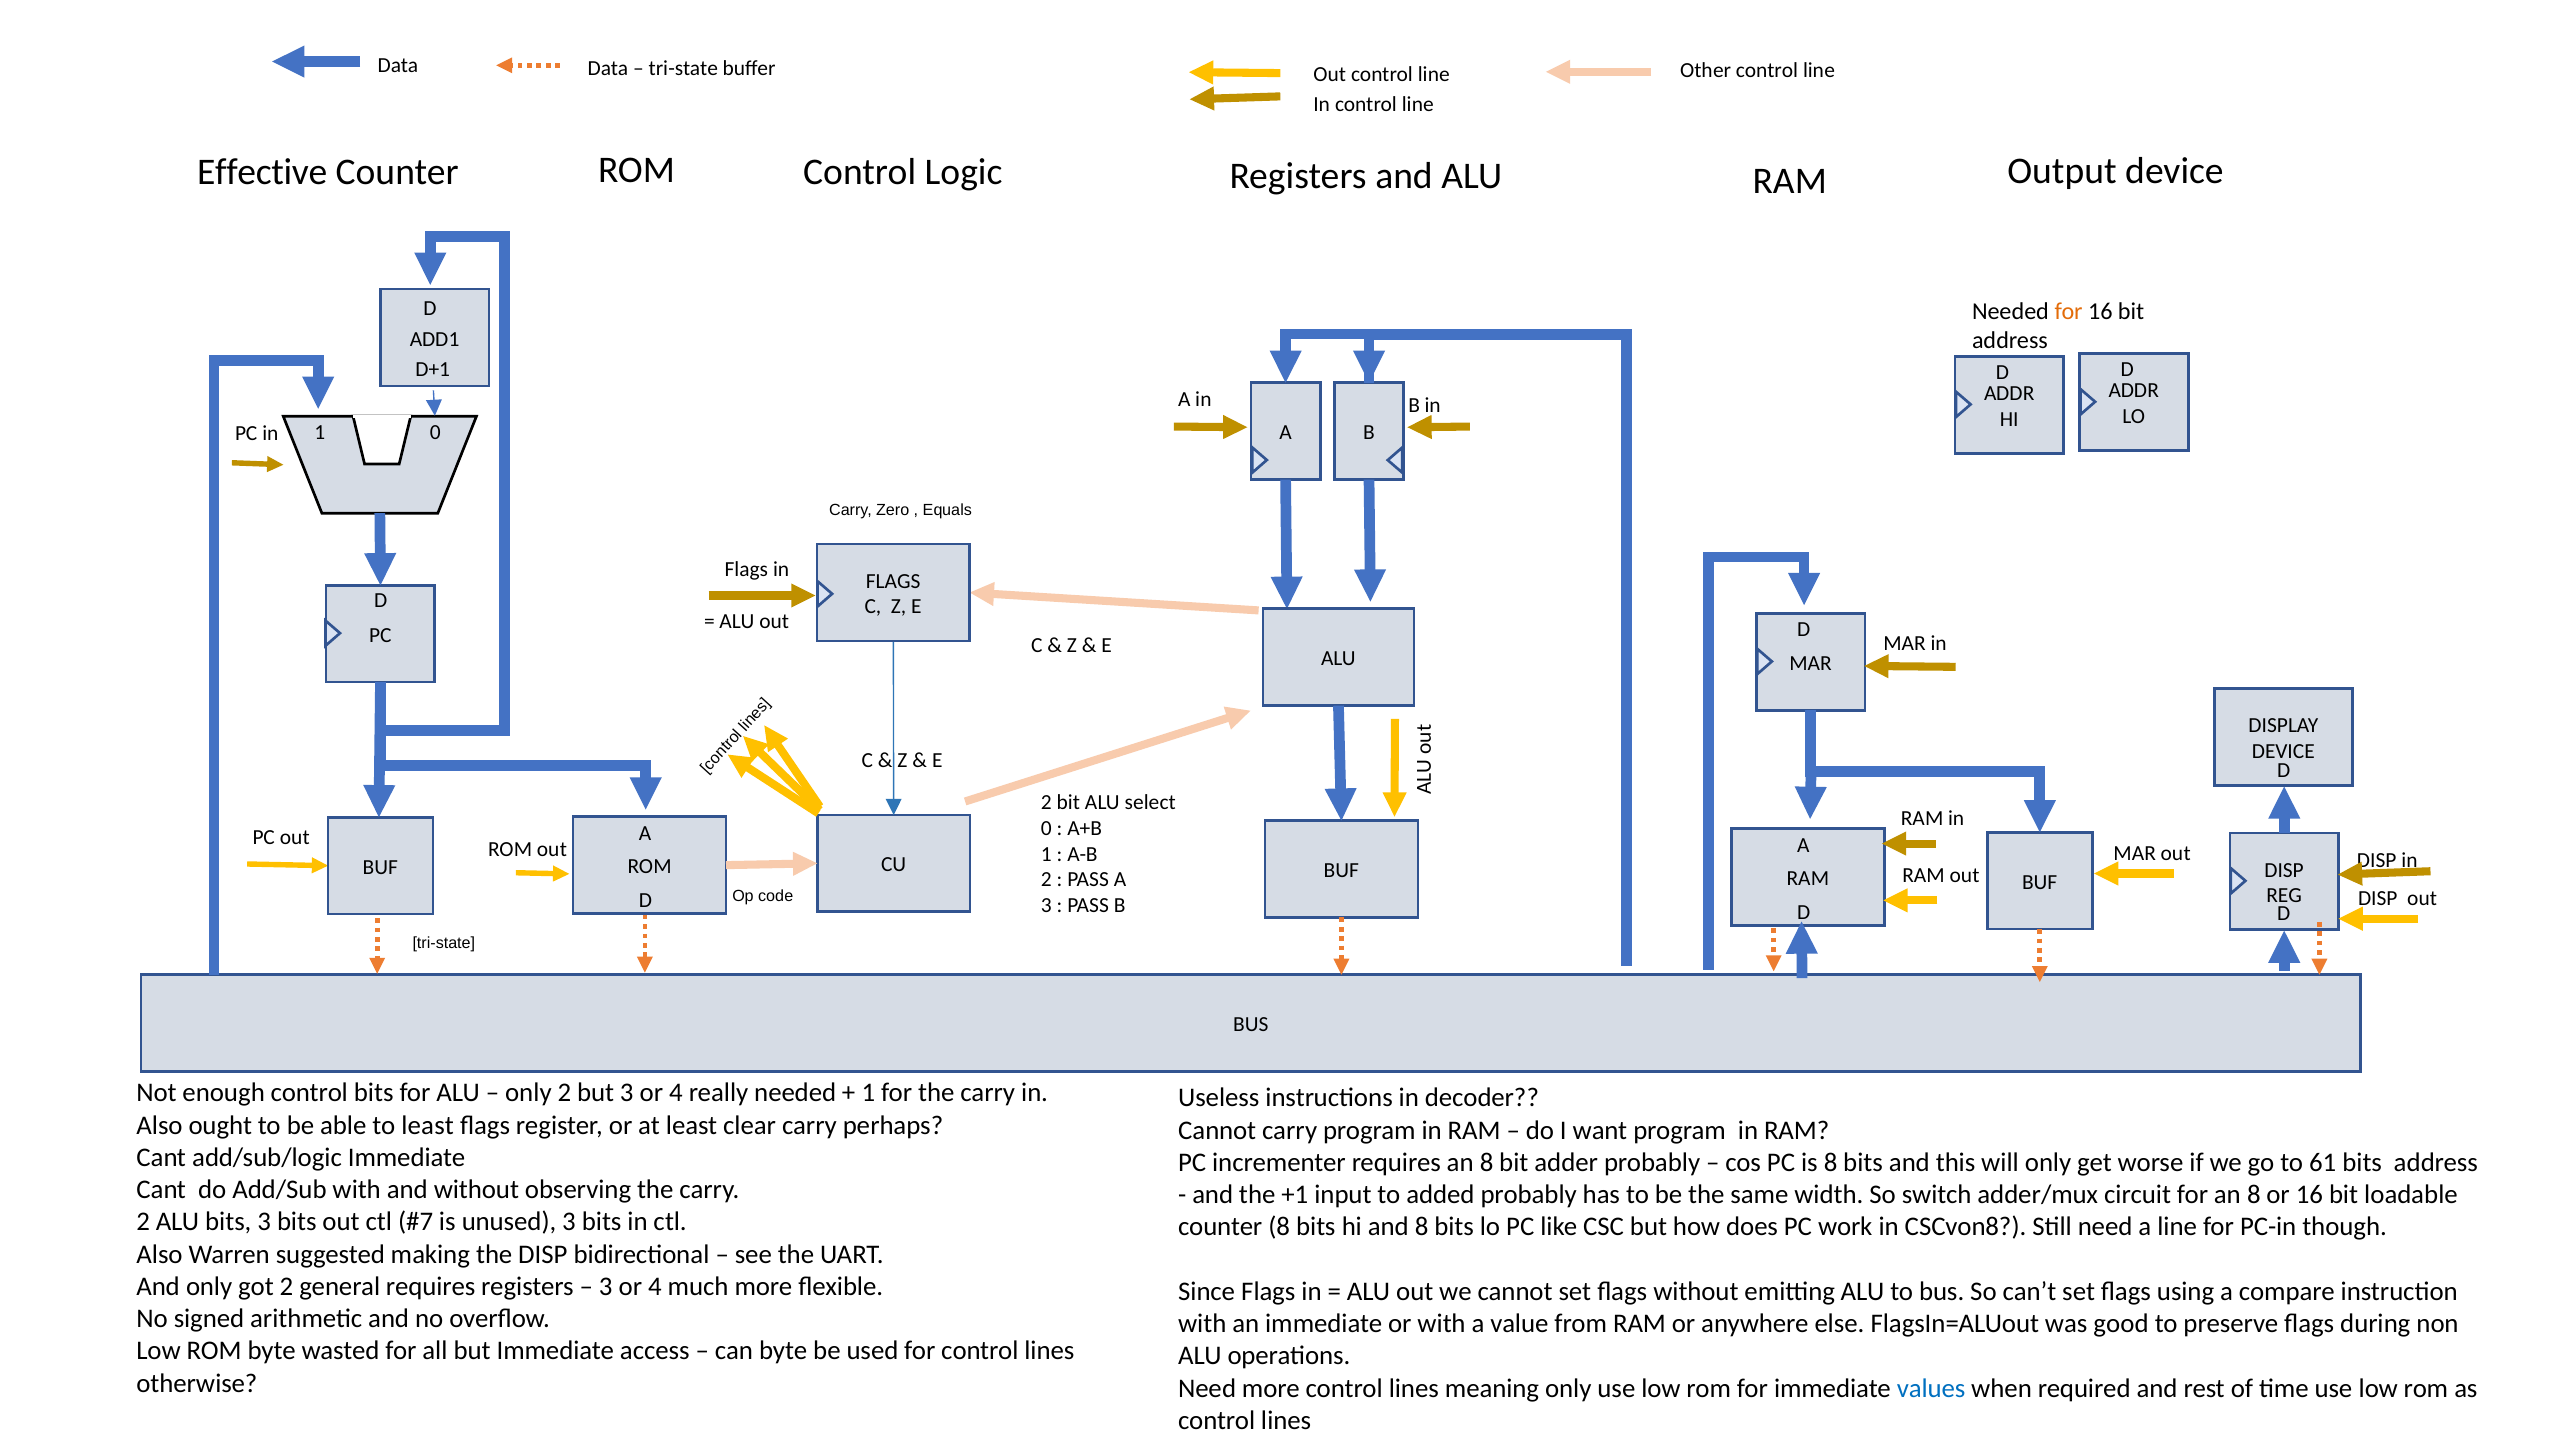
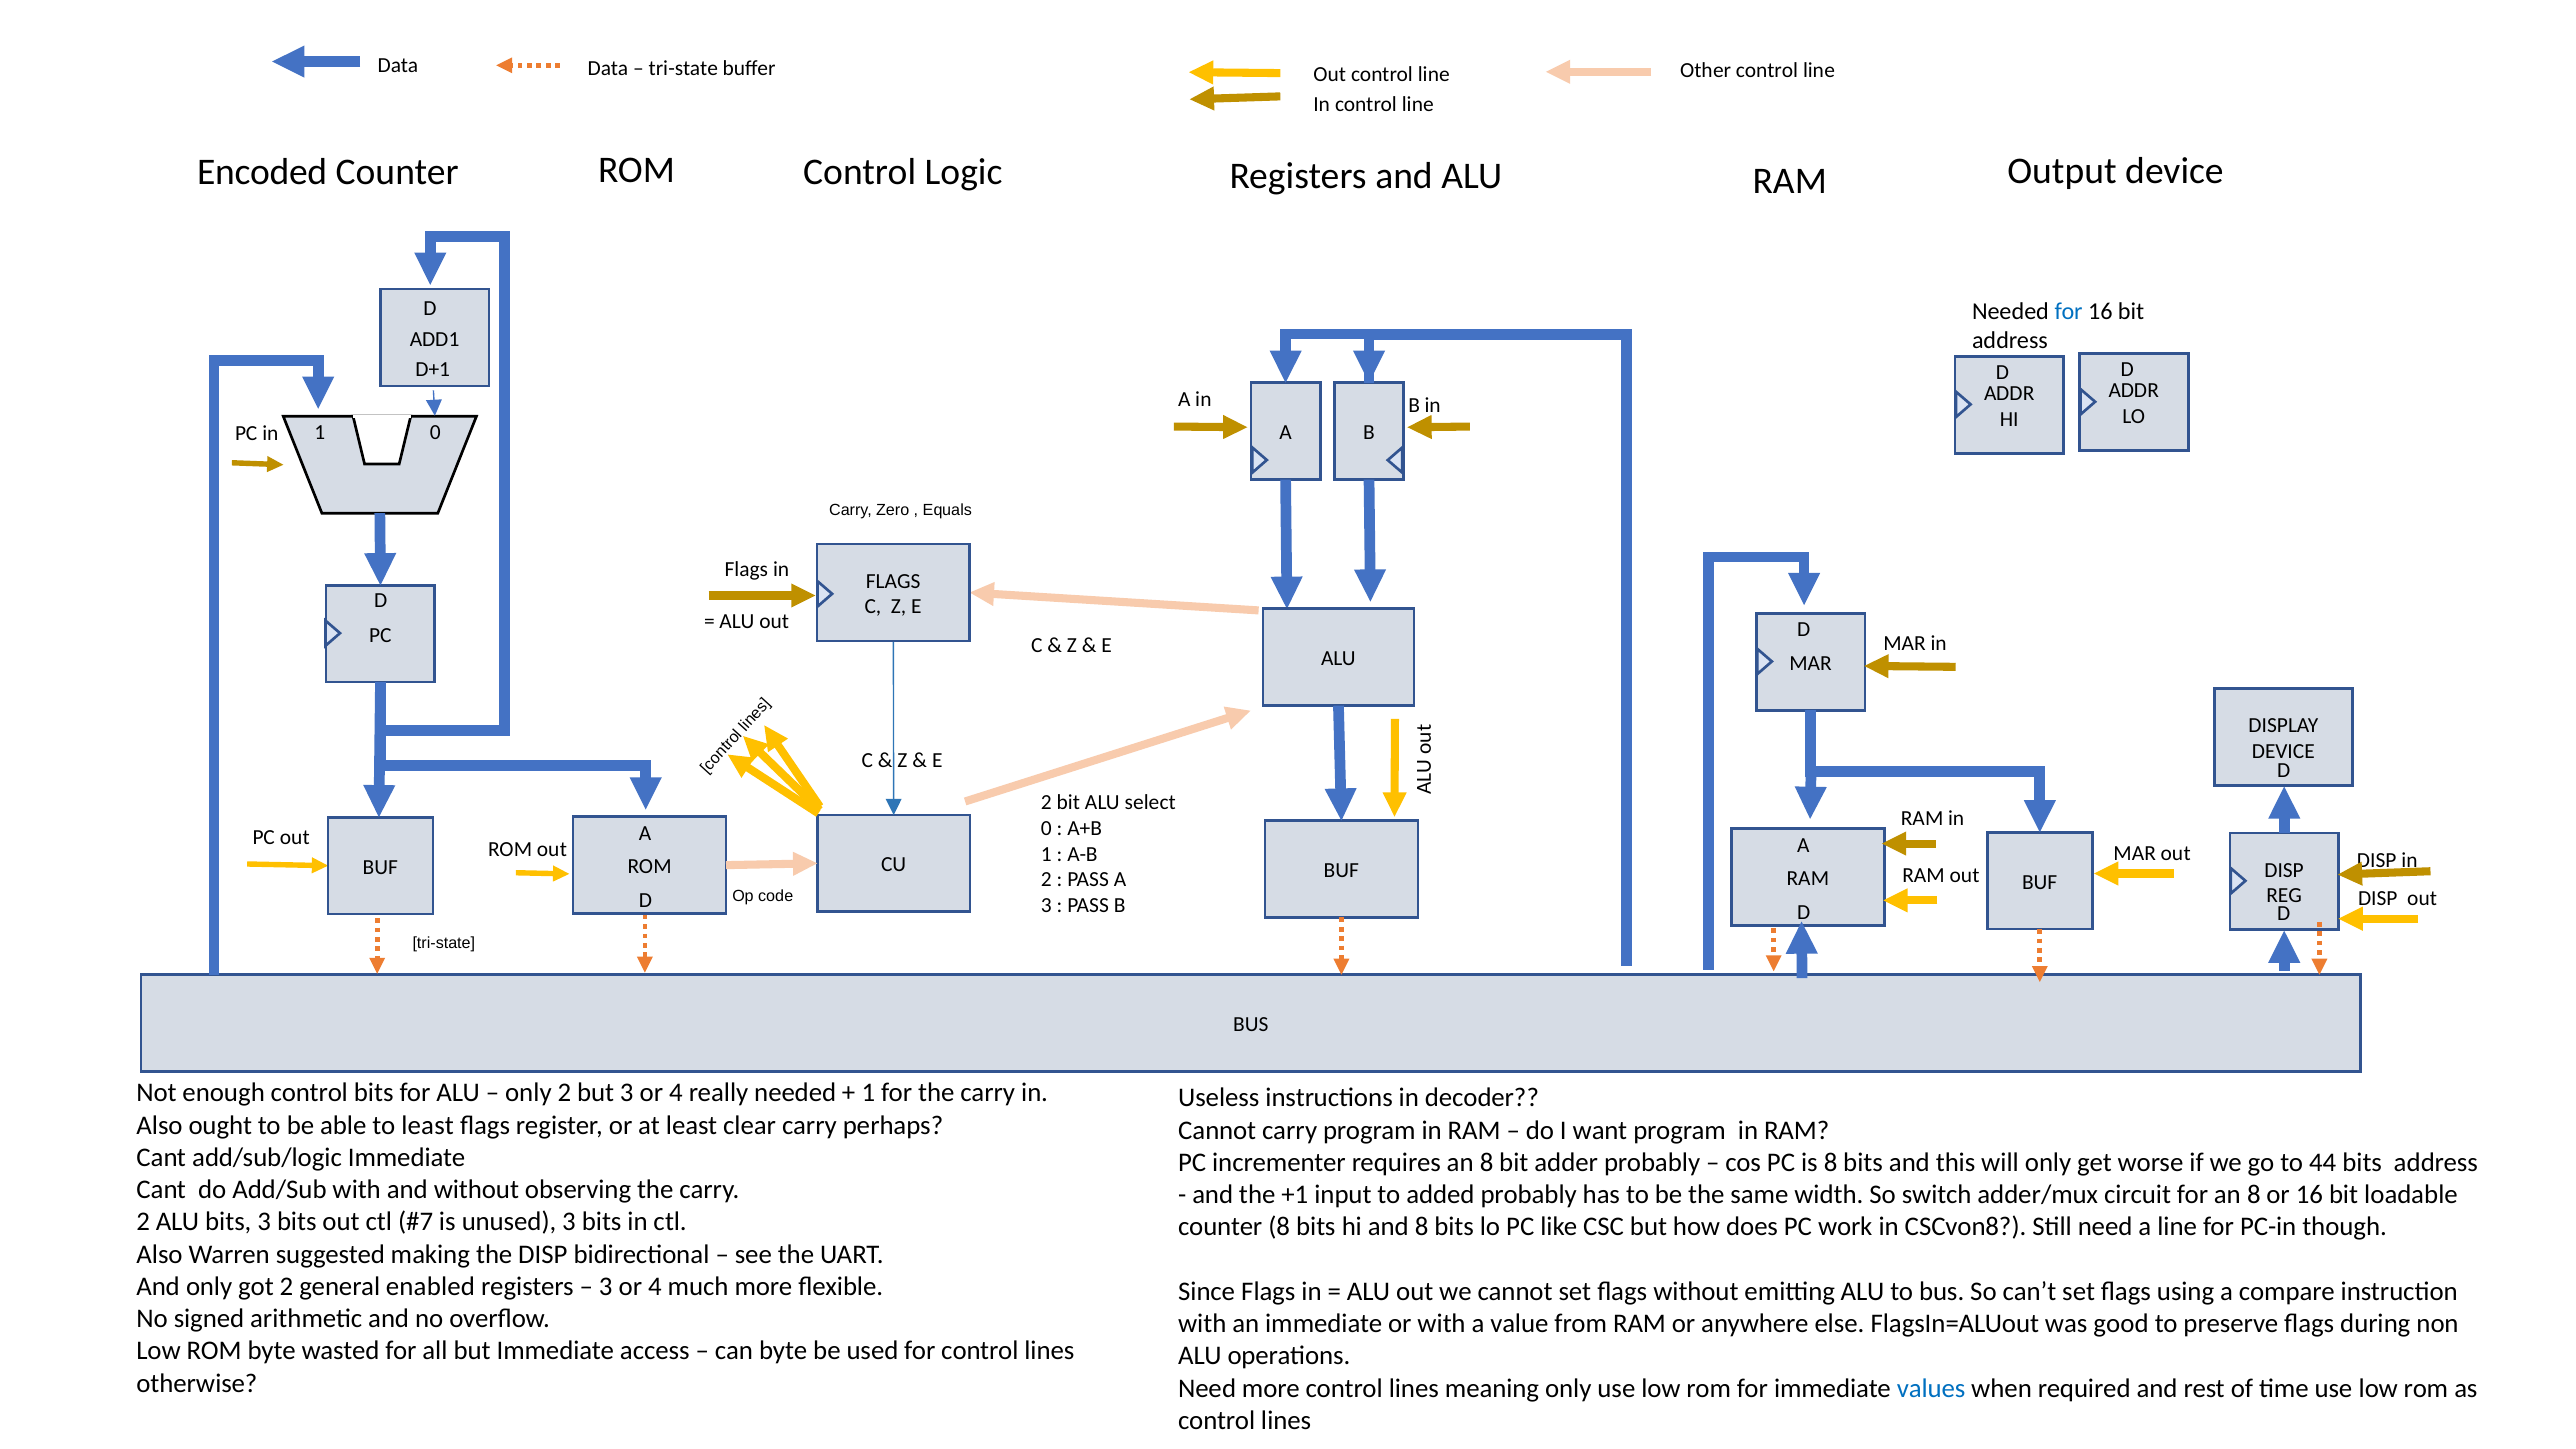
Effective: Effective -> Encoded (262, 172)
for colour: orange -> blue (2069, 311)
61: 61 -> 44 (2323, 1162)
general requires: requires -> enabled (430, 1286)
